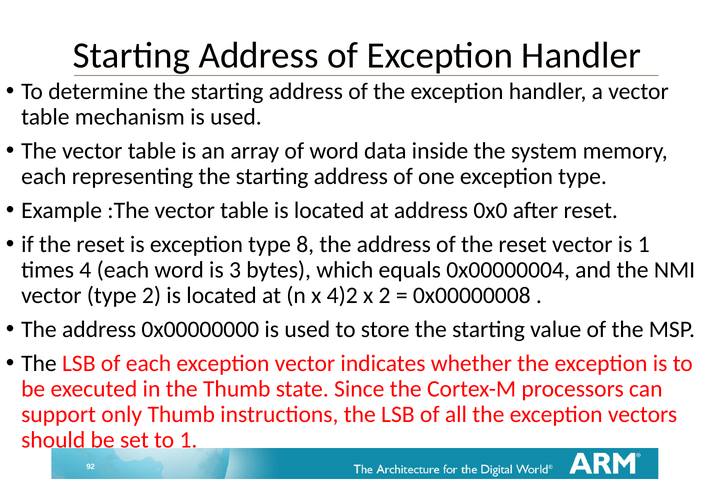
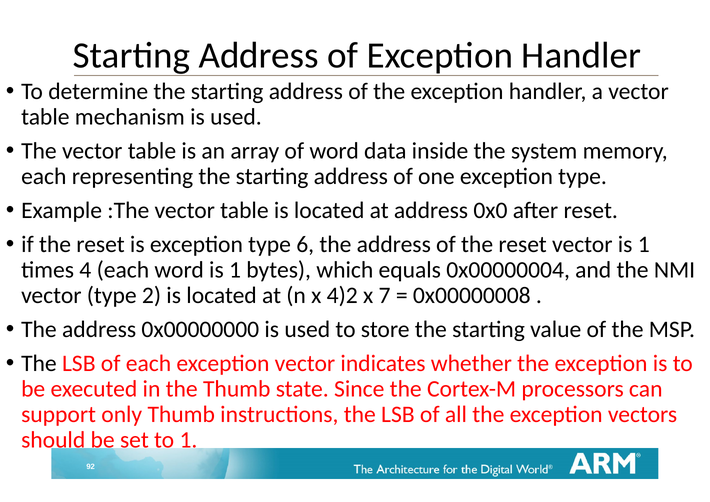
8: 8 -> 6 (305, 244)
word is 3: 3 -> 1 (235, 270)
x 2: 2 -> 7 (385, 295)
